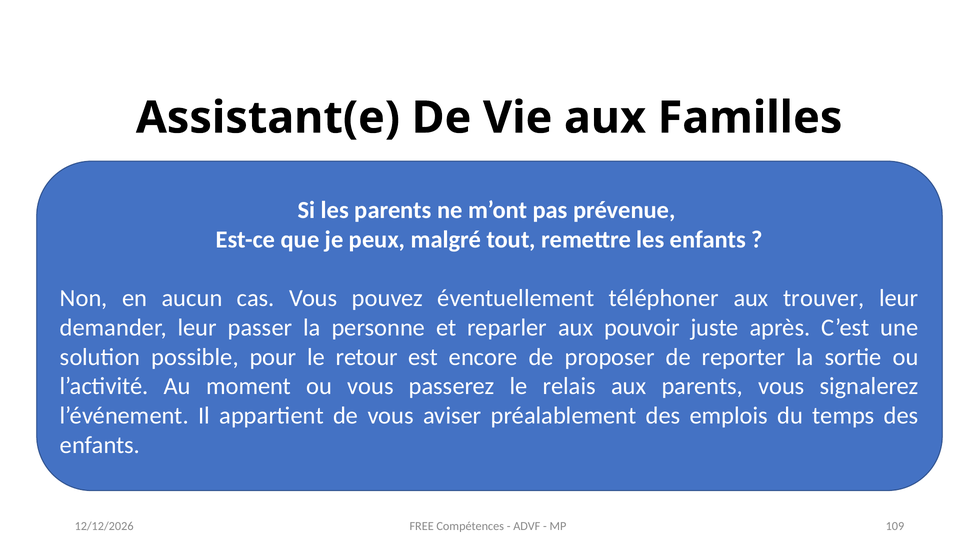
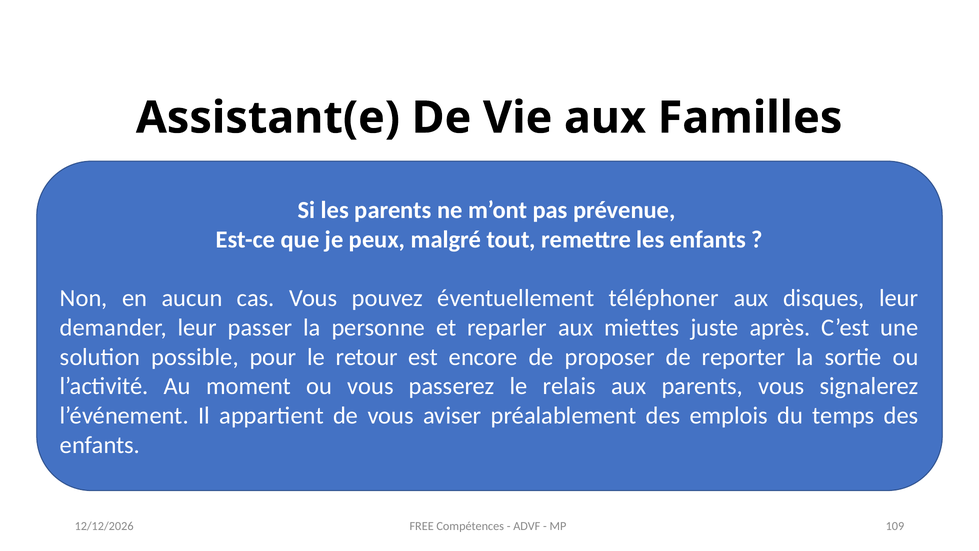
trouver: trouver -> disques (824, 298)
pouvoir: pouvoir -> miettes (642, 327)
